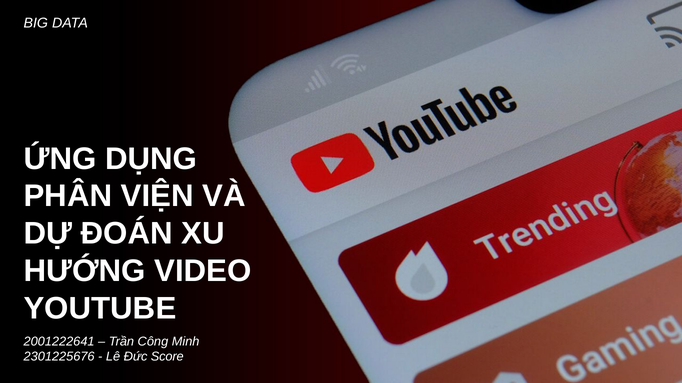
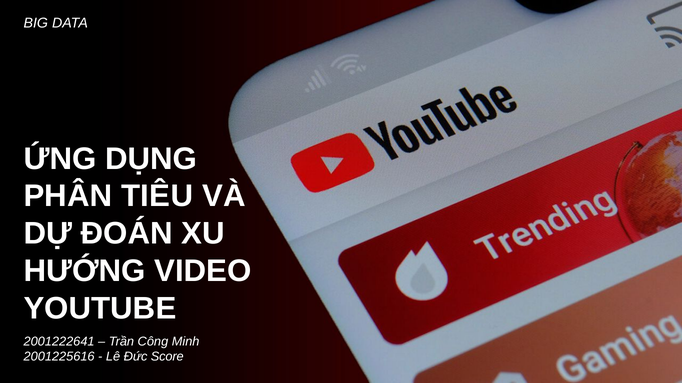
VIỆN: VIỆN -> TIÊU (157, 197)
2301225676: 2301225676 -> 2001225616 (59, 357)
